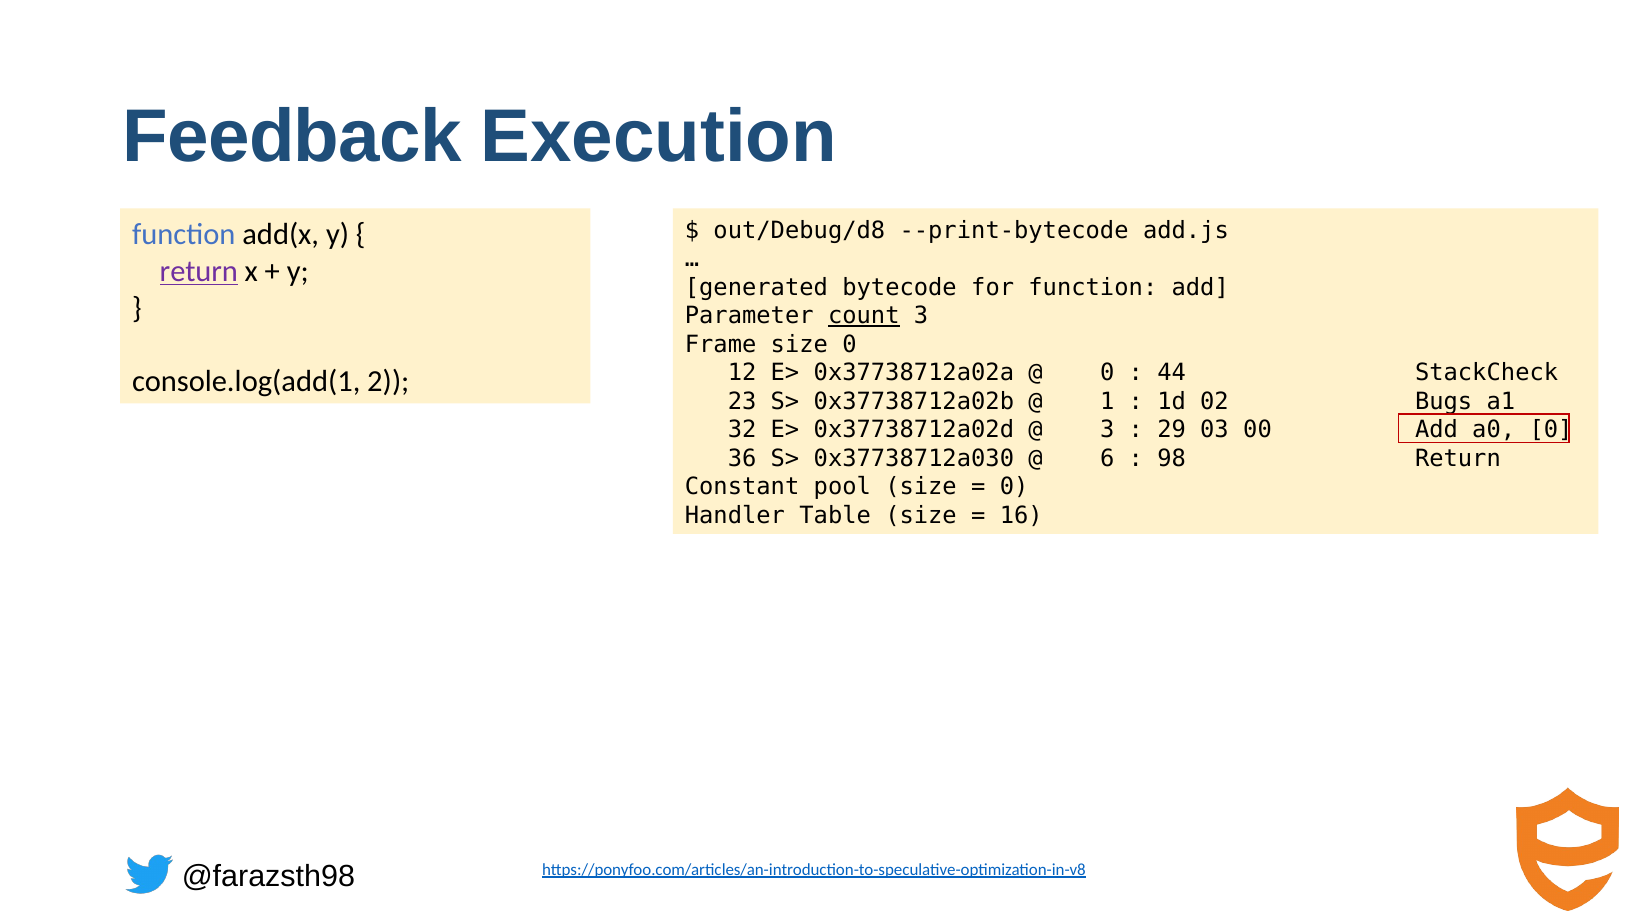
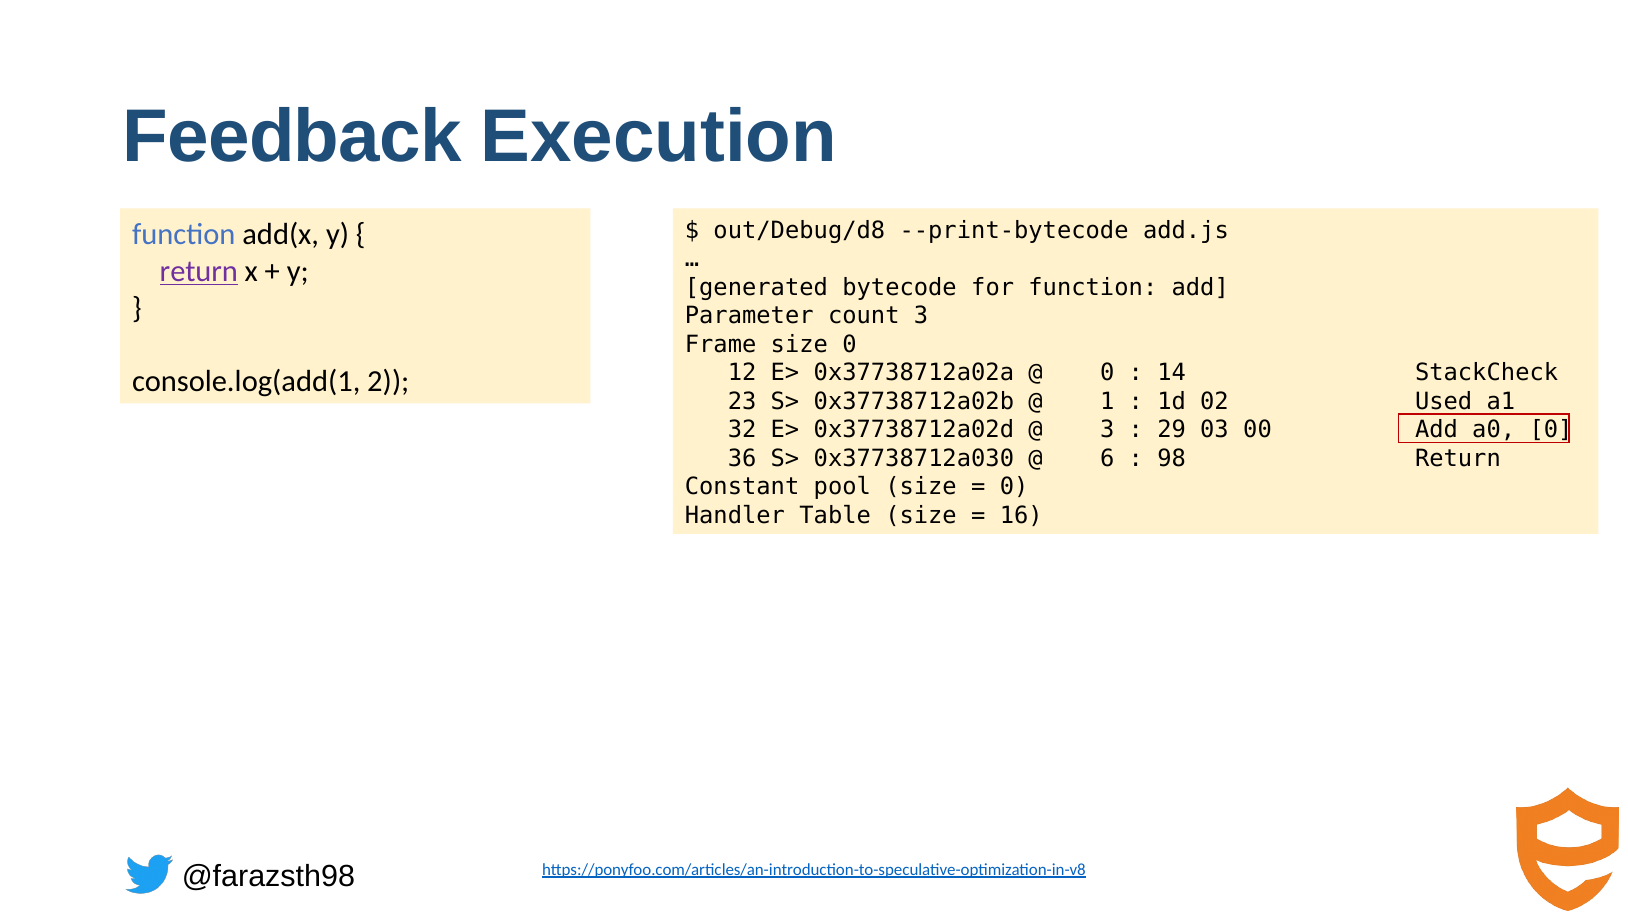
count underline: present -> none (864, 316)
44: 44 -> 14 (1172, 373)
Bugs: Bugs -> Used (1444, 401)
